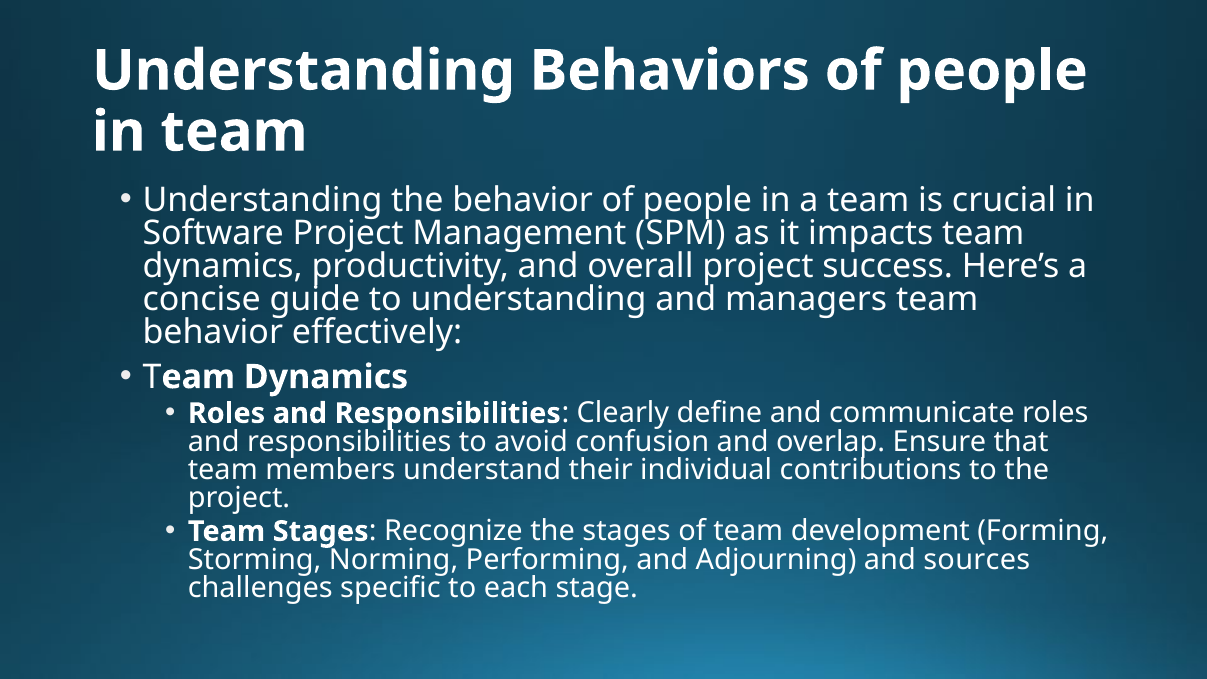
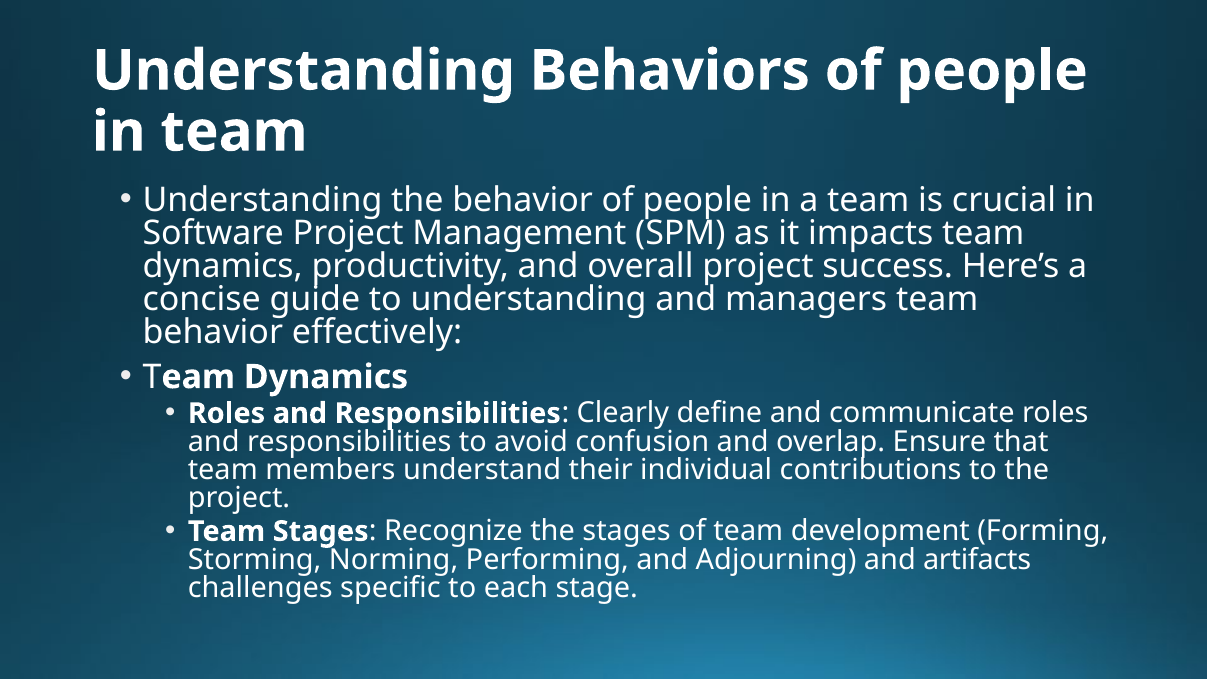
sources: sources -> artifacts (977, 559)
